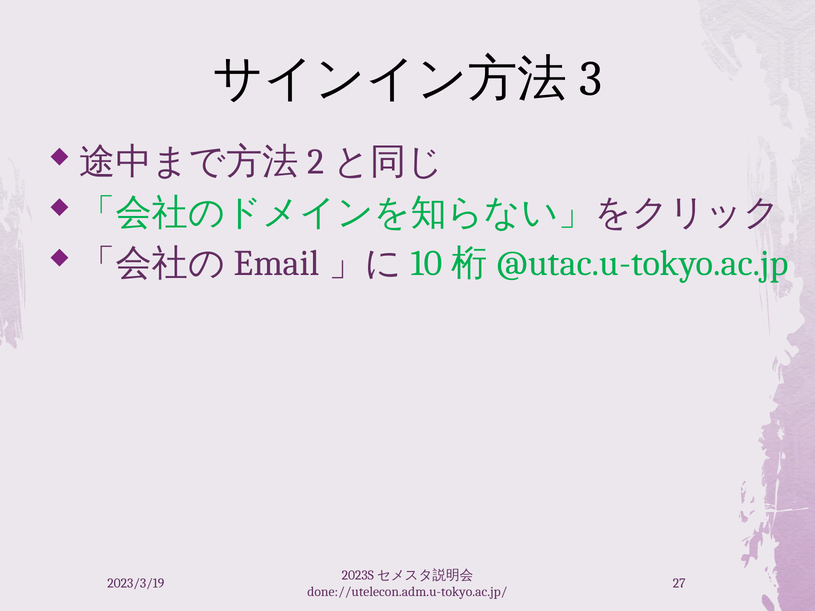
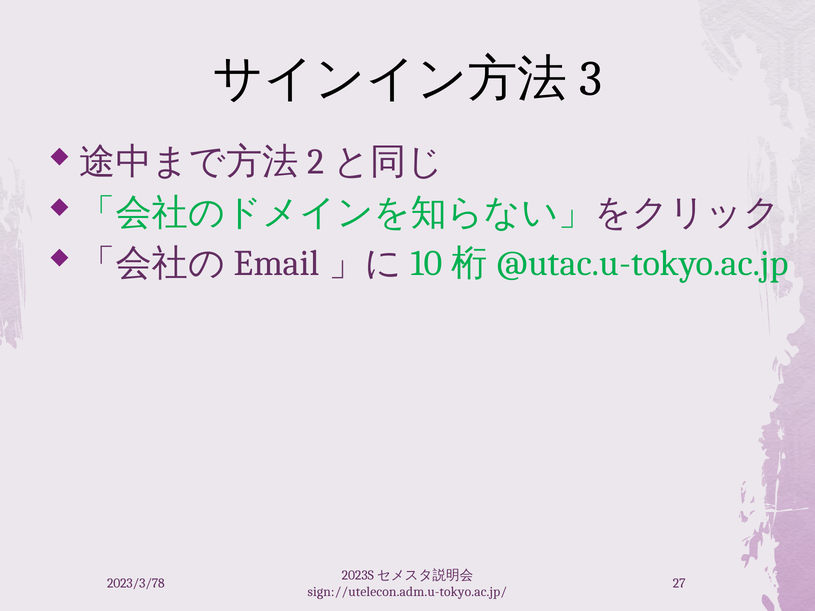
2023/3/19: 2023/3/19 -> 2023/3/78 (136, 584)
done://utelecon.adm.u-tokyo.ac.jp/: done://utelecon.adm.u-tokyo.ac.jp/ -> sign://utelecon.adm.u-tokyo.ac.jp/ (407, 592)
